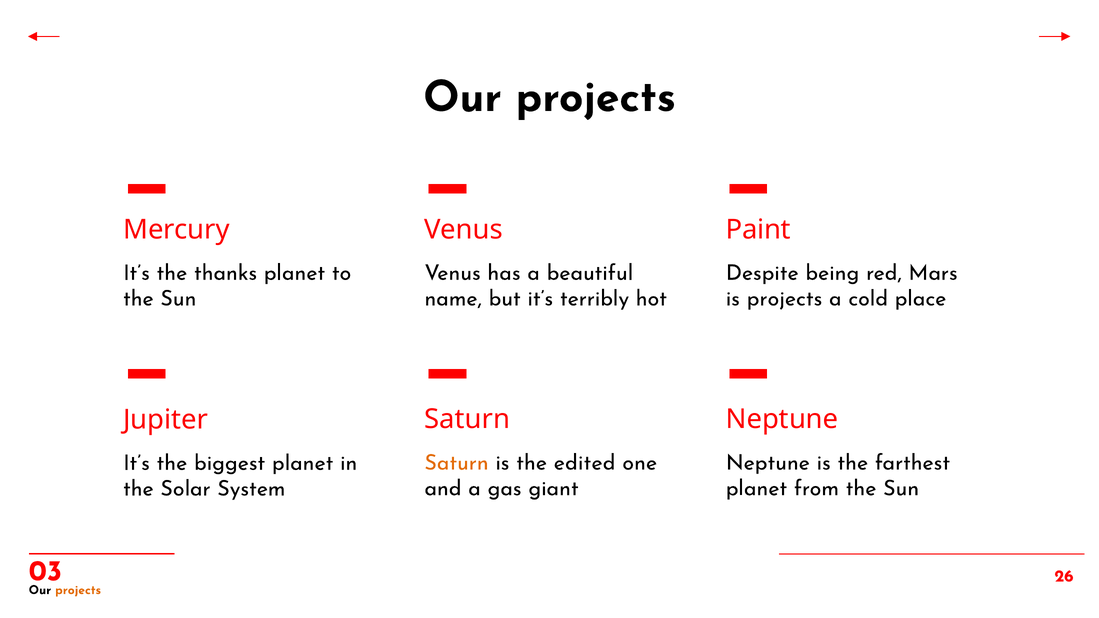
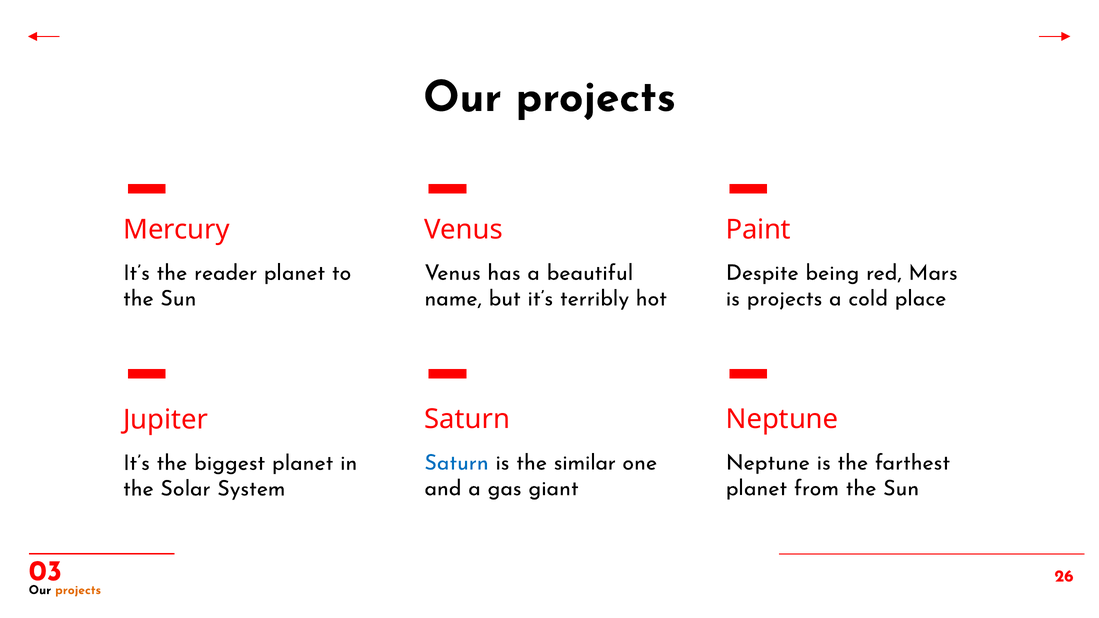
thanks: thanks -> reader (226, 273)
Saturn colour: orange -> blue (457, 463)
edited: edited -> similar (585, 463)
